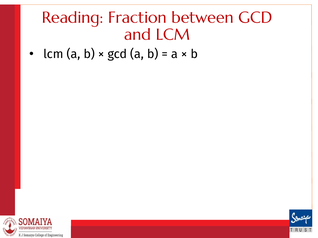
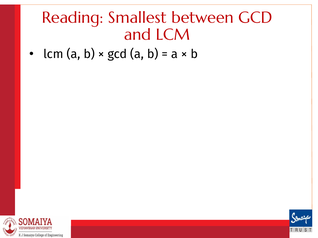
Fraction: Fraction -> Smallest (137, 18)
